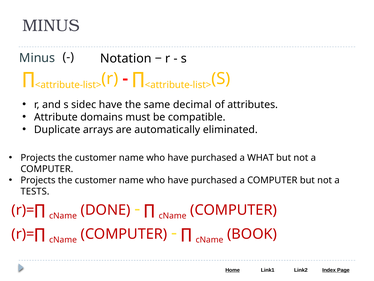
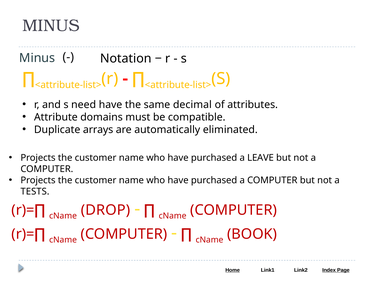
sidec: sidec -> need (84, 104)
WHAT: WHAT -> LEAVE (261, 157)
DONE: DONE -> DROP (106, 210)
